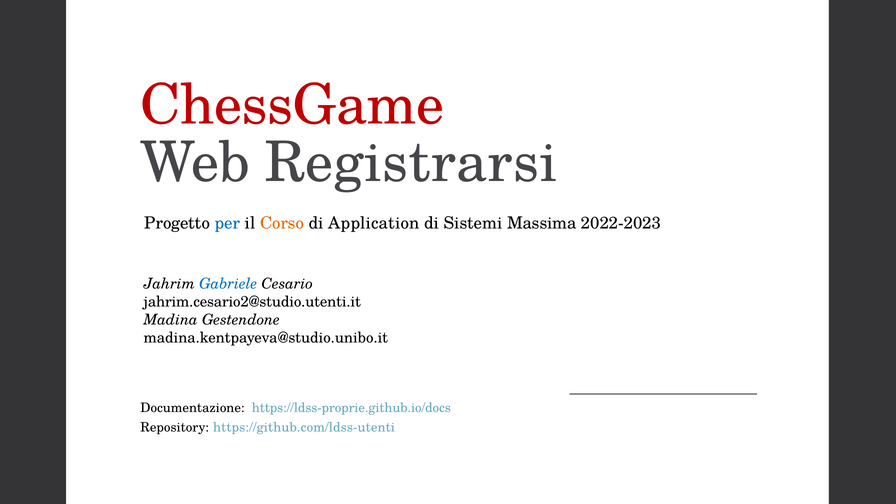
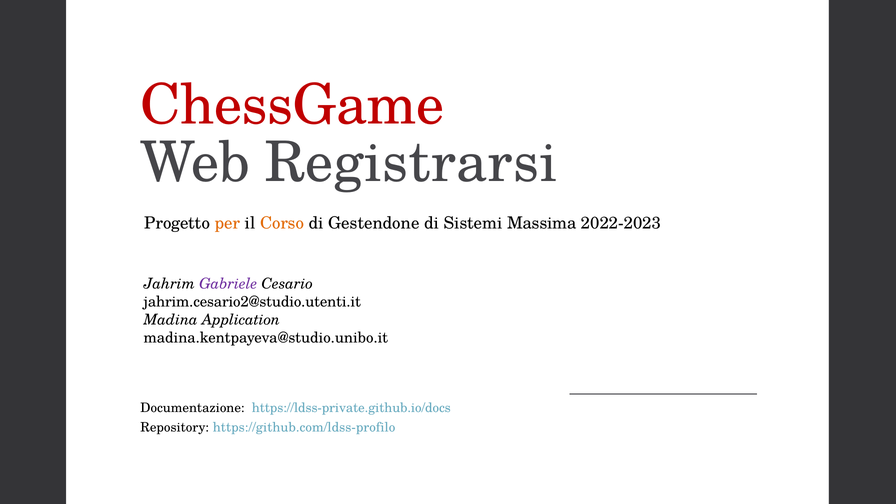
per colour: blue -> orange (227, 223)
Application: Application -> Gestendone (374, 223)
Gabriele colour: blue -> purple (228, 284)
Gestendone: Gestendone -> Application (241, 320)
https://ldss-proprie.github.io/docs: https://ldss-proprie.github.io/docs -> https://ldss-private.github.io/docs (351, 408)
https://github.com/ldss-utenti: https://github.com/ldss-utenti -> https://github.com/ldss-profilo (304, 427)
